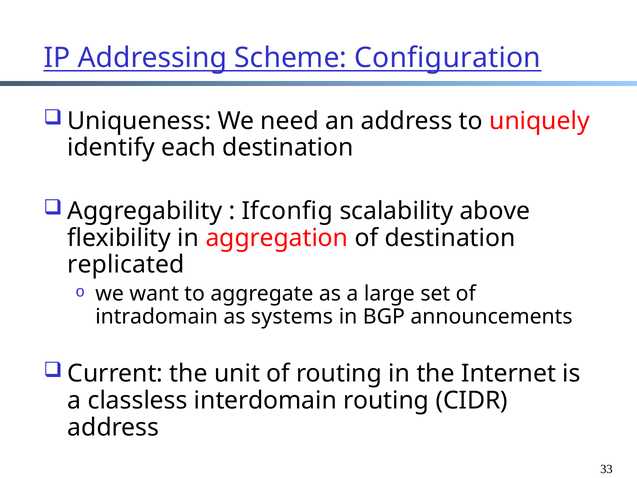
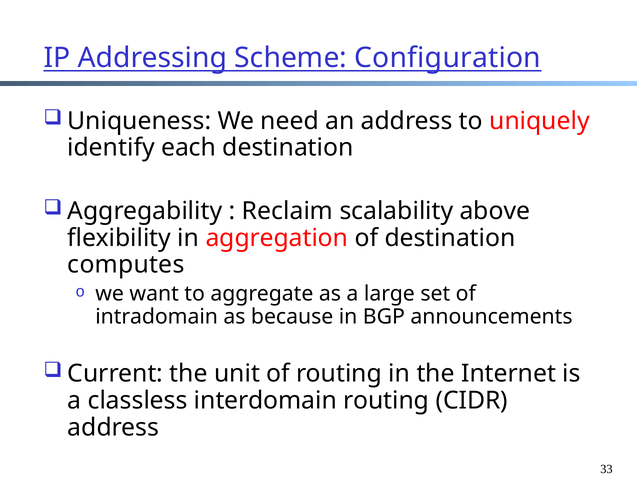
Ifconfig: Ifconfig -> Reclaim (287, 211)
replicated: replicated -> computes (126, 265)
systems: systems -> because (292, 317)
